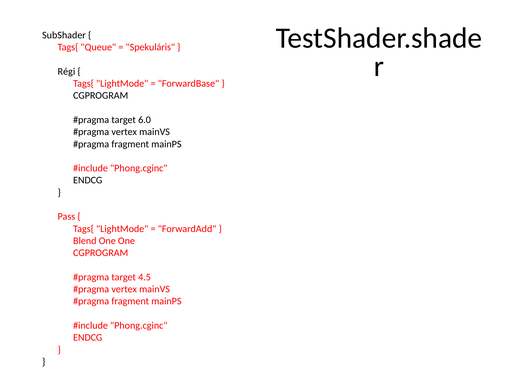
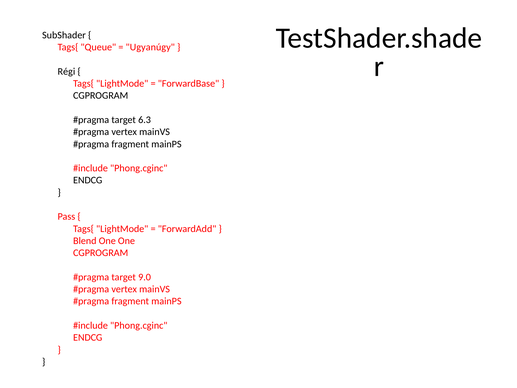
Spekuláris: Spekuláris -> Ugyanúgy (150, 47)
6.0: 6.0 -> 6.3 (145, 120)
4.5: 4.5 -> 9.0 (145, 277)
